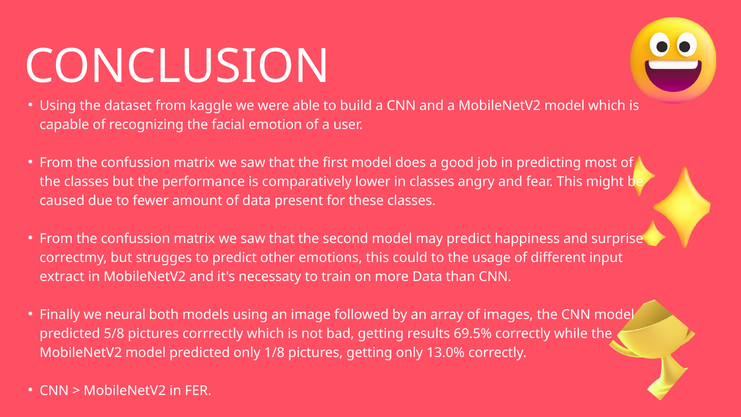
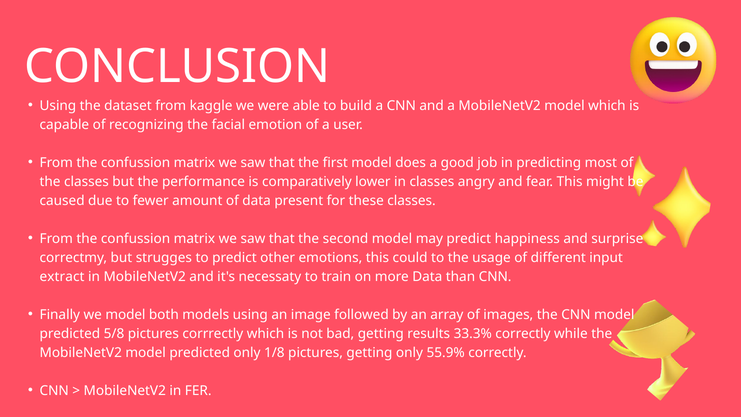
we neural: neural -> model (125, 315)
69.5%: 69.5% -> 33.3% (473, 334)
13.0%: 13.0% -> 55.9% (446, 353)
